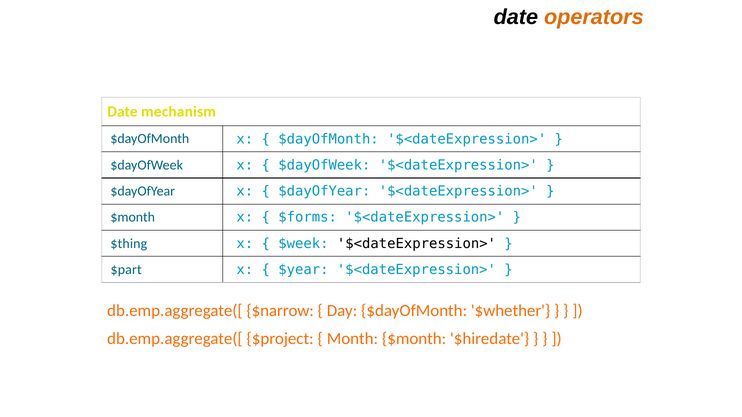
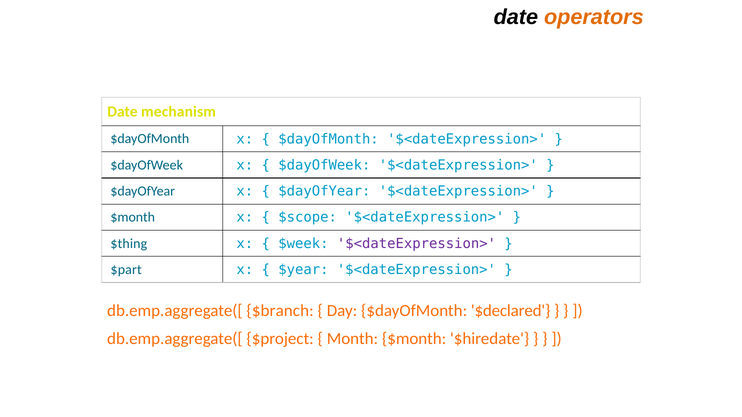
$forms: $forms -> $scope (308, 218)
$<dateExpression> colour: black -> purple (416, 244)
$narrow: $narrow -> $branch (280, 311)
$whether: $whether -> $declared (511, 311)
